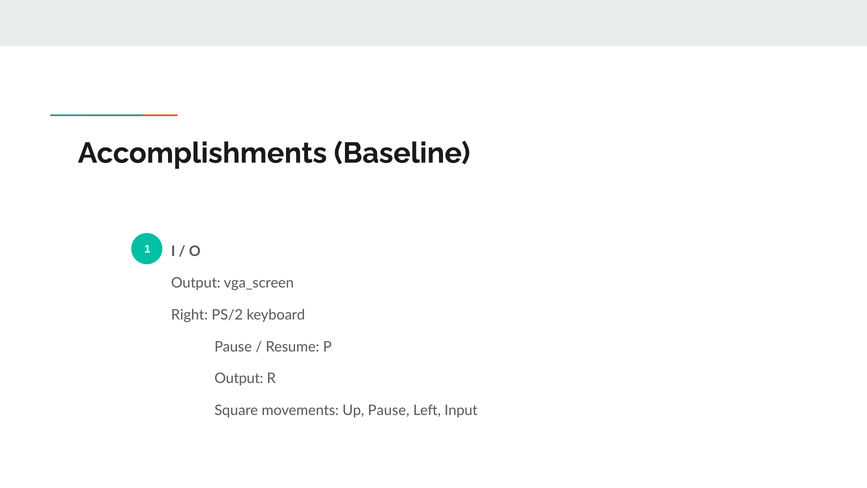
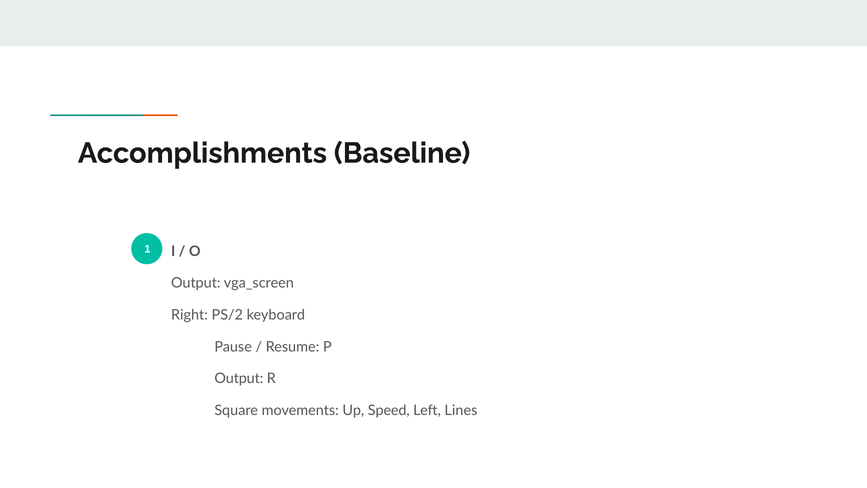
Up Pause: Pause -> Speed (389, 410)
Input: Input -> Lines (461, 410)
